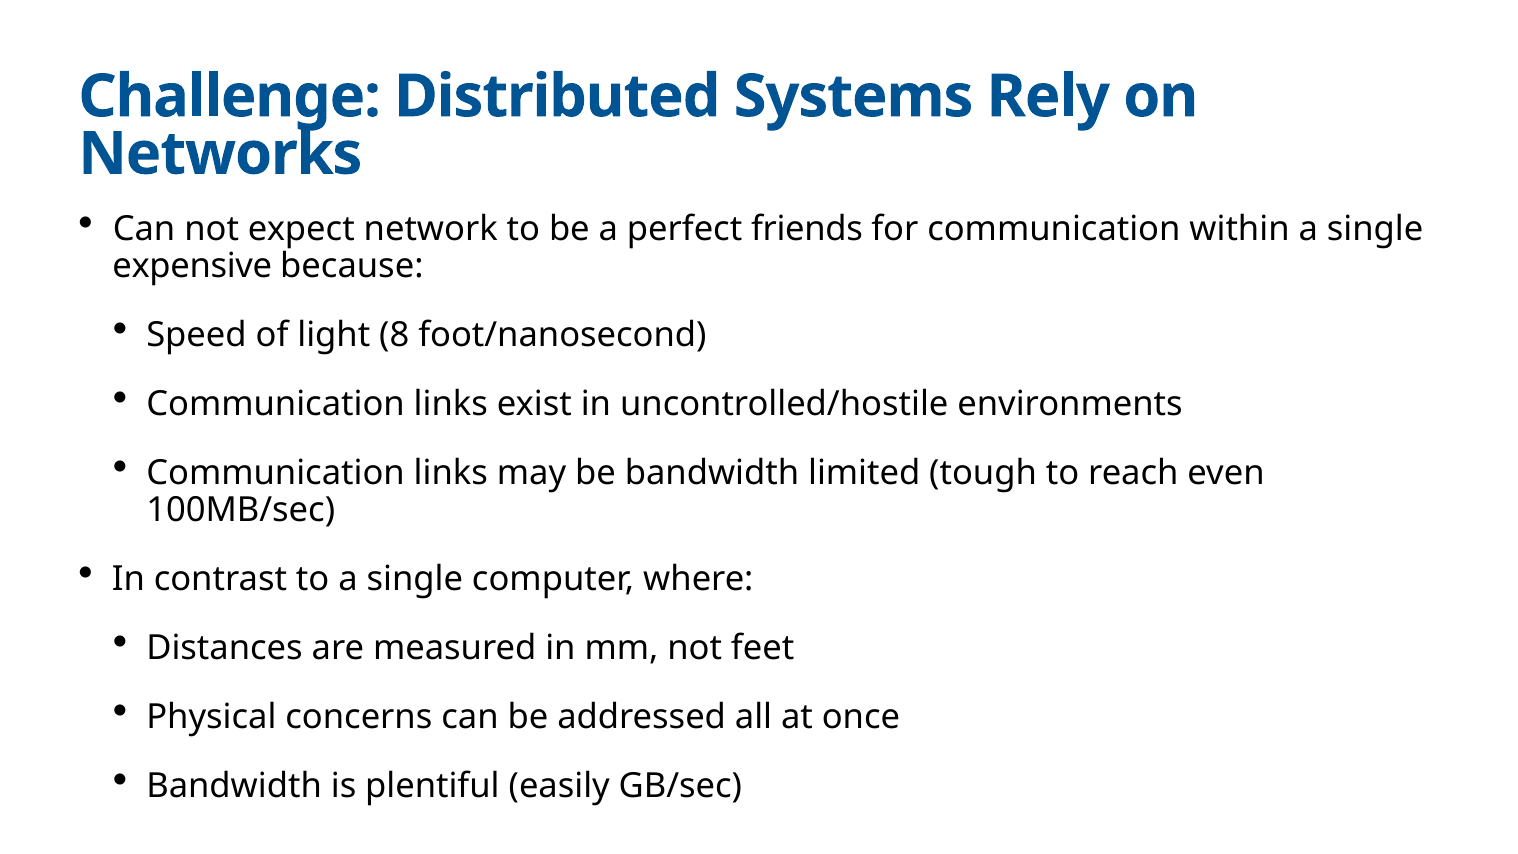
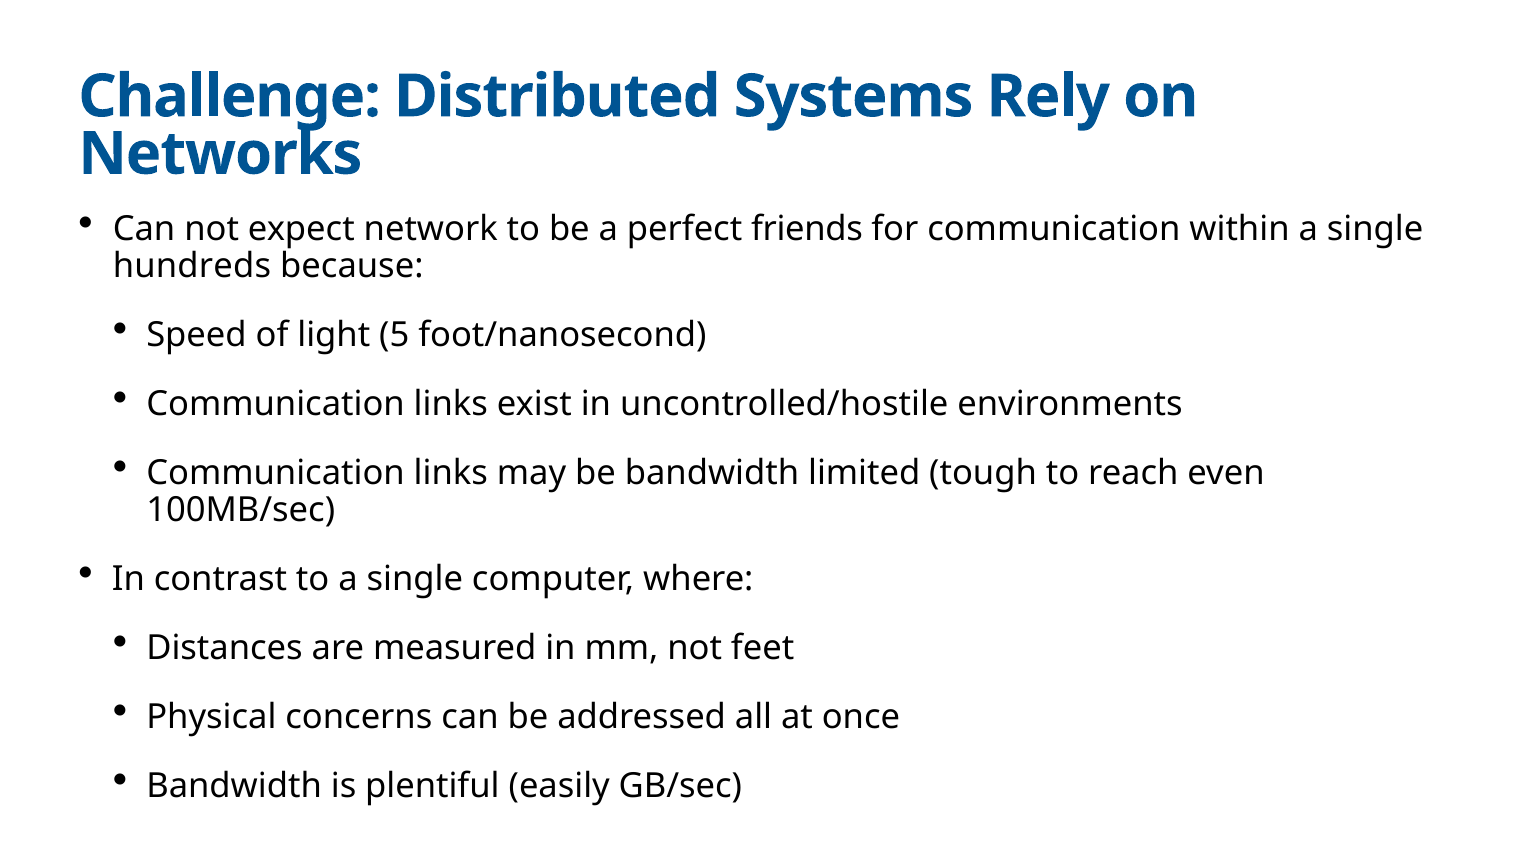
expensive: expensive -> hundreds (192, 266)
8: 8 -> 5 (394, 335)
